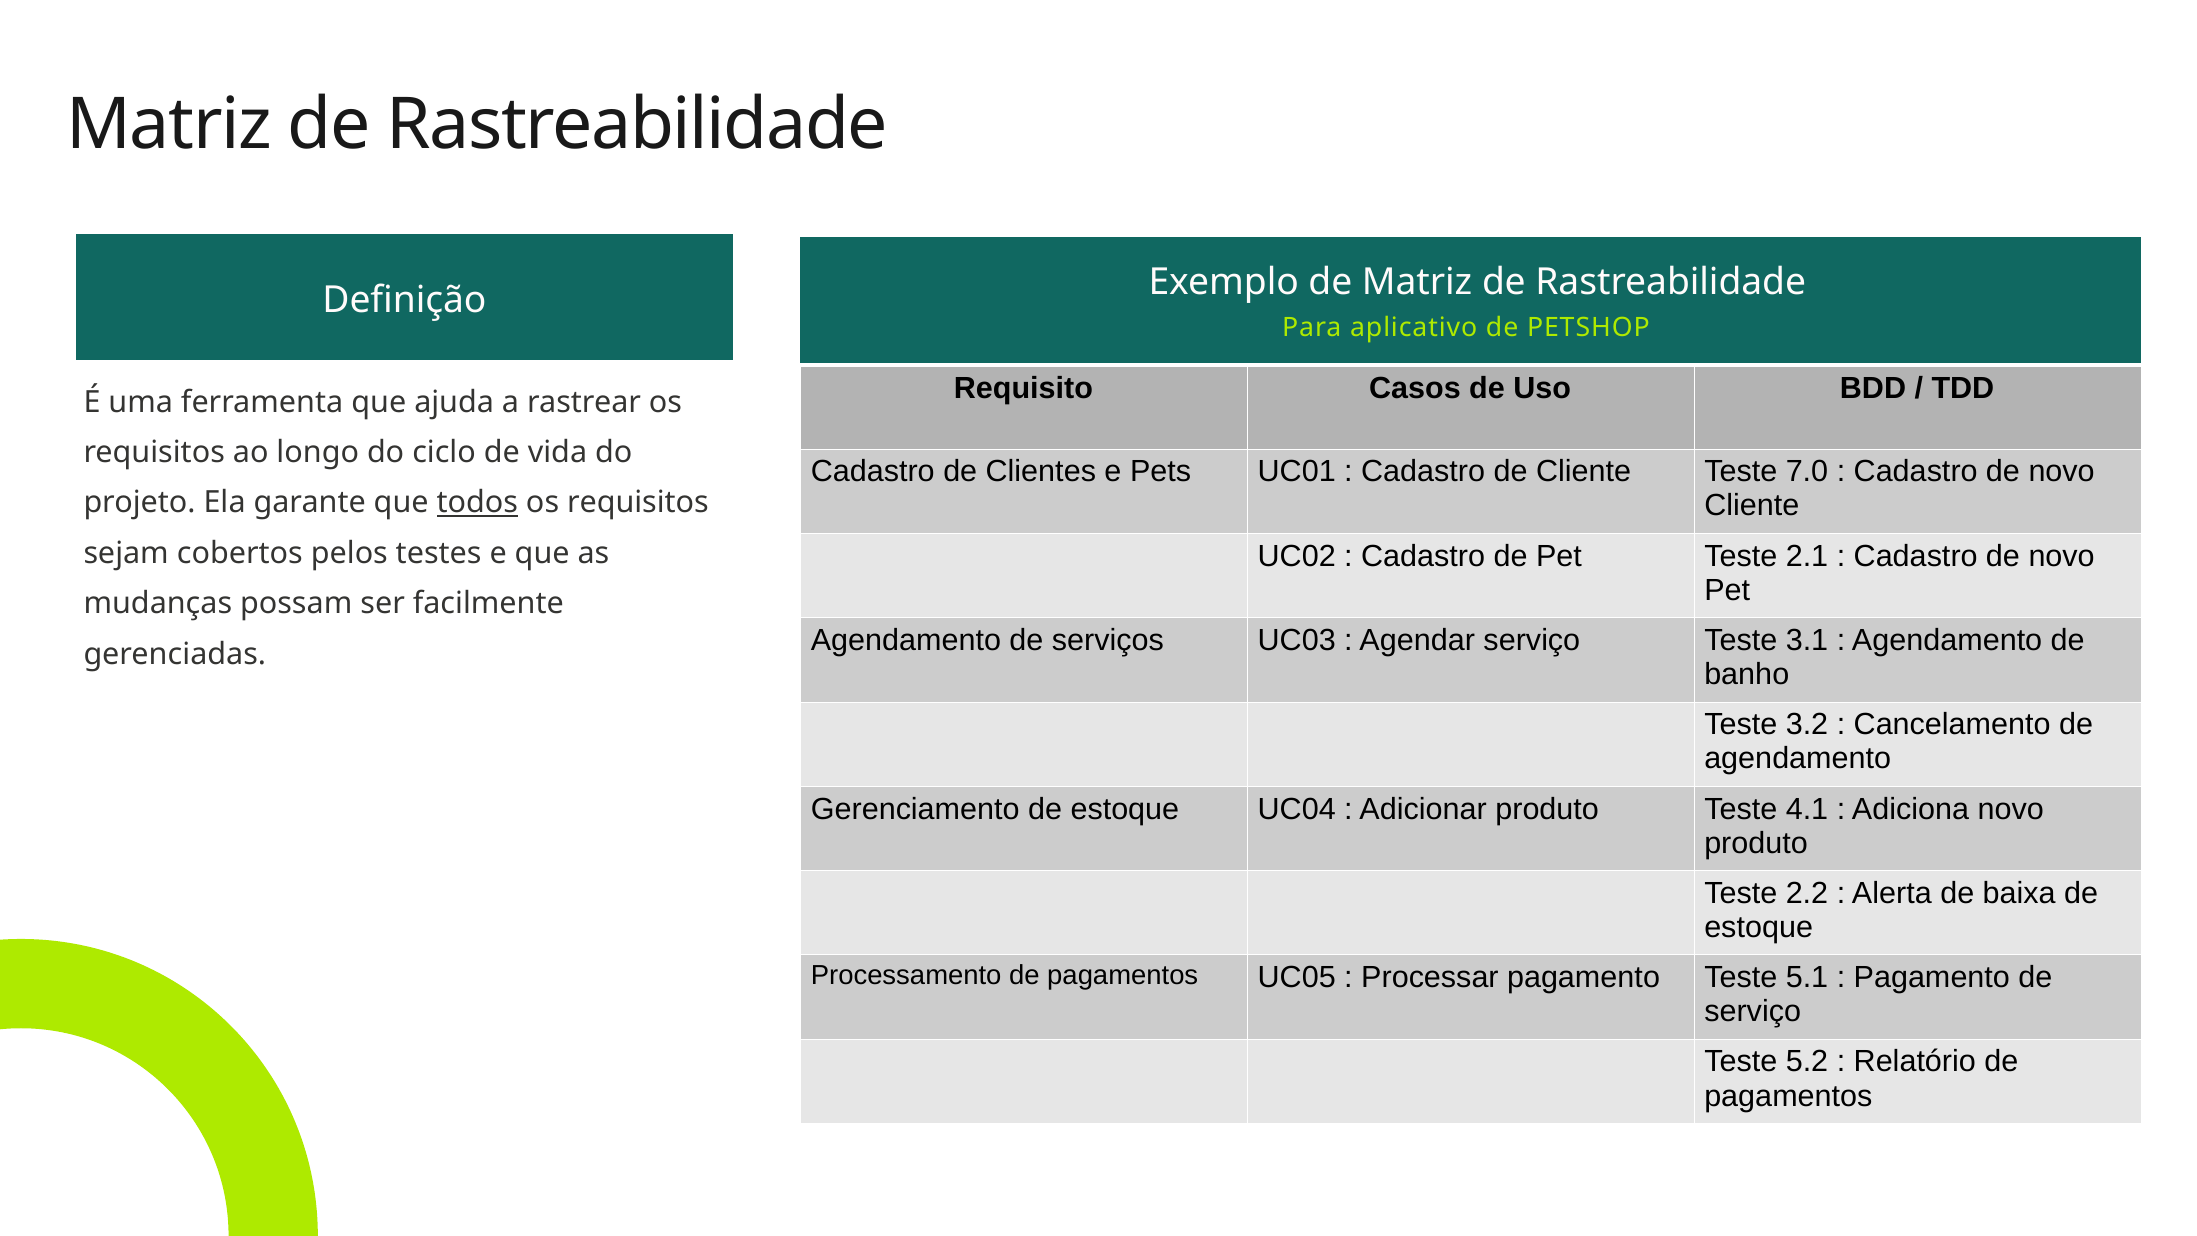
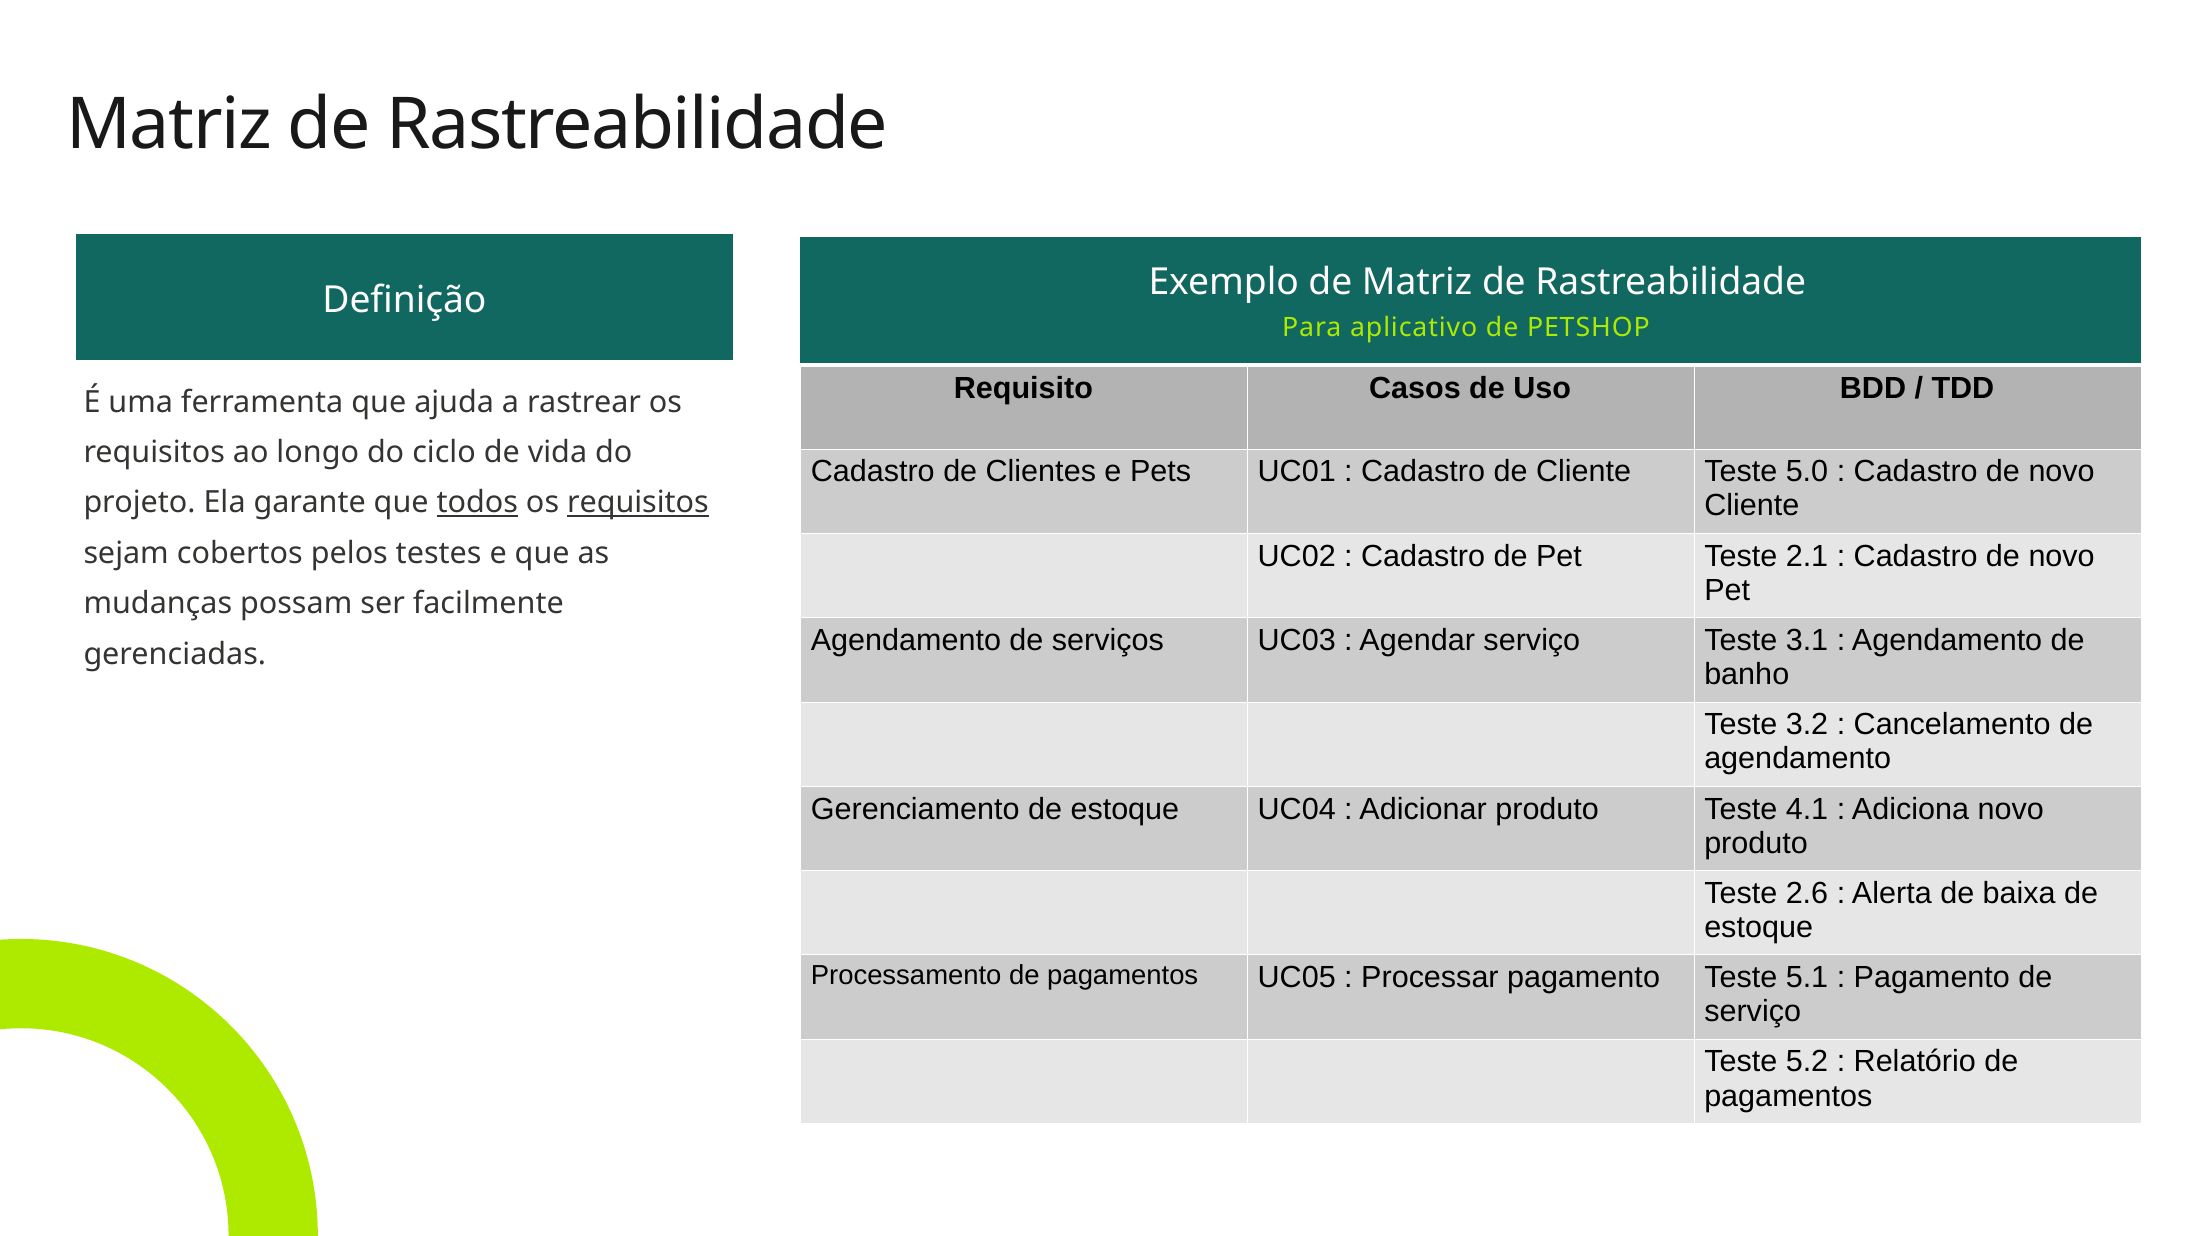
7.0: 7.0 -> 5.0 (1807, 472)
requisitos underline: none -> present (638, 503)
2.2: 2.2 -> 2.6 (1807, 893)
